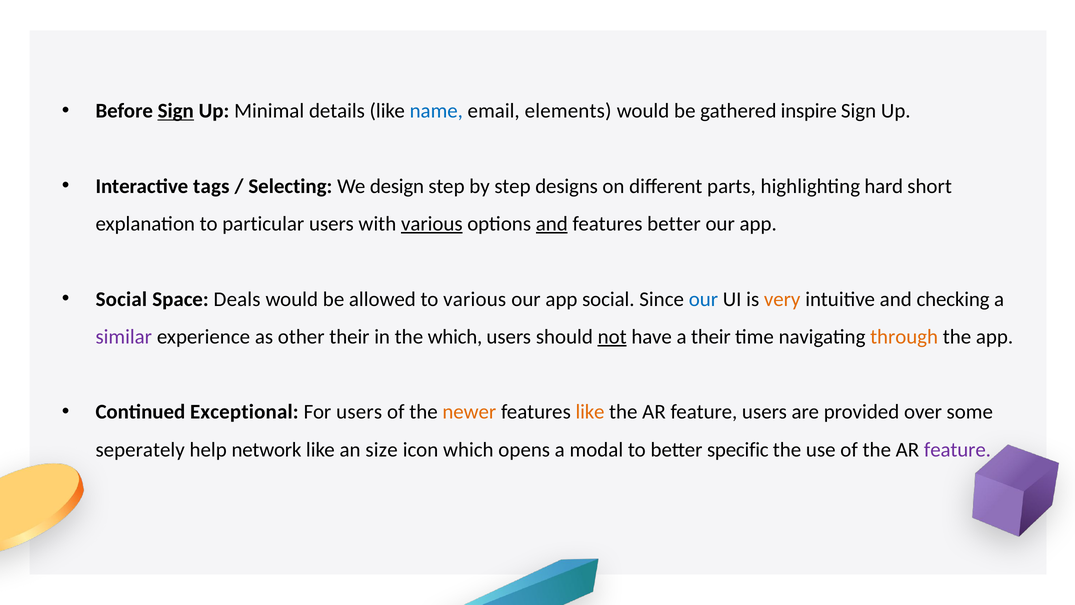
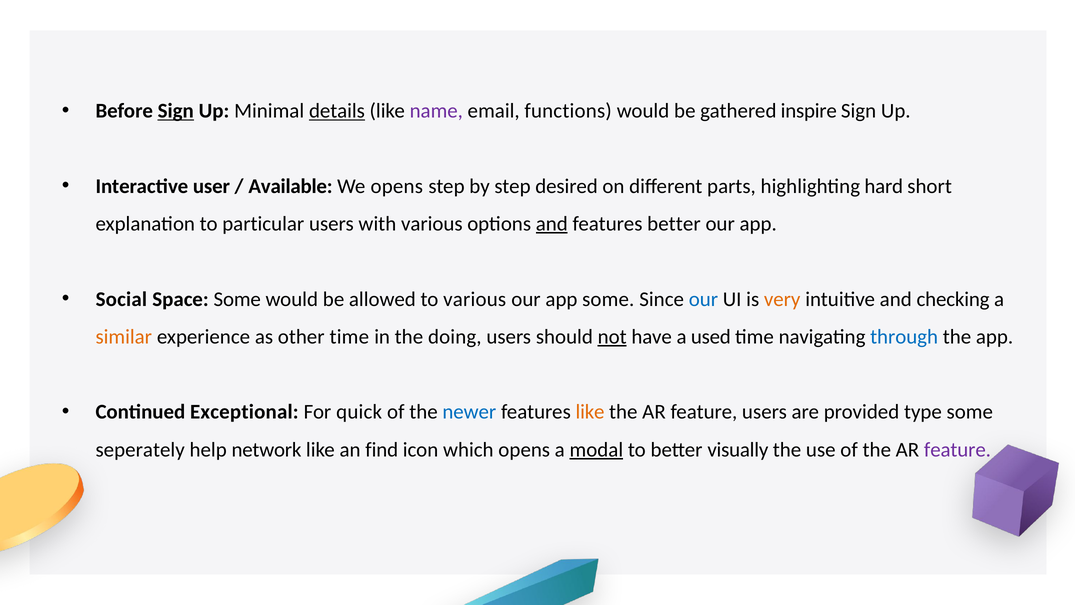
details underline: none -> present (337, 111)
name colour: blue -> purple (436, 111)
elements: elements -> functions (568, 111)
tags: tags -> user (211, 186)
Selecting: Selecting -> Available (290, 186)
We design: design -> opens (397, 186)
designs: designs -> desired (567, 186)
various underline: present -> none (432, 224)
Space Deals: Deals -> Some (237, 299)
app social: social -> some (608, 299)
similar colour: purple -> orange (124, 337)
other their: their -> time (349, 337)
the which: which -> doing (455, 337)
a their: their -> used (711, 337)
through colour: orange -> blue (904, 337)
For users: users -> quick (359, 412)
newer colour: orange -> blue (469, 412)
over: over -> type (923, 412)
size: size -> find (382, 449)
modal underline: none -> present (596, 449)
specific: specific -> visually (738, 449)
